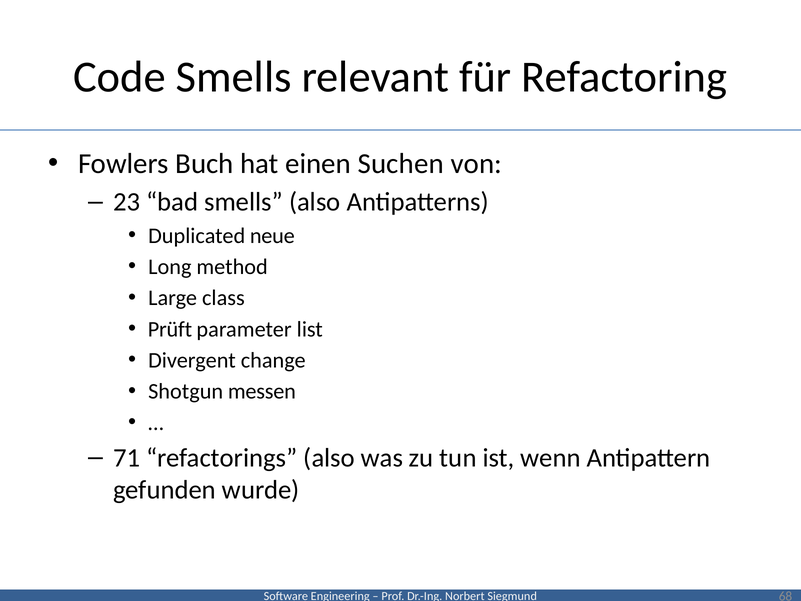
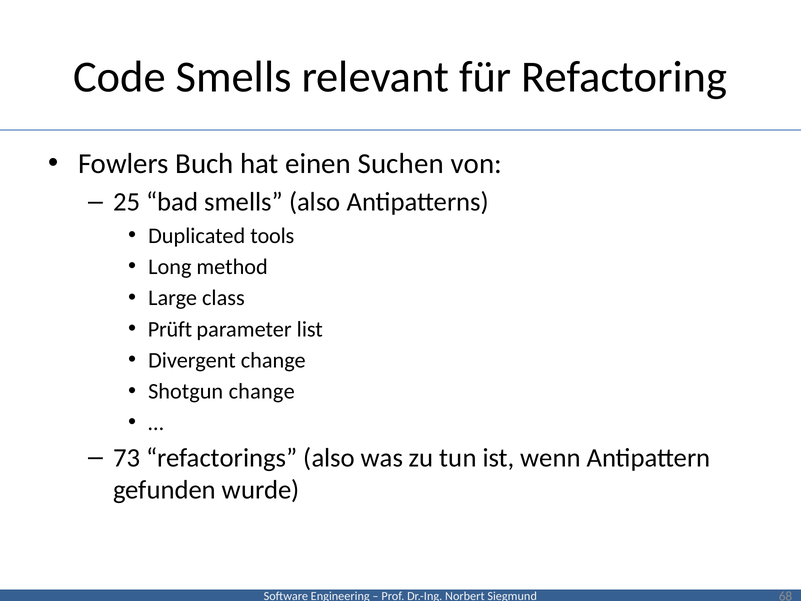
23: 23 -> 25 (127, 202)
neue: neue -> tools (272, 236)
Shotgun messen: messen -> change (262, 391)
71: 71 -> 73 (127, 458)
